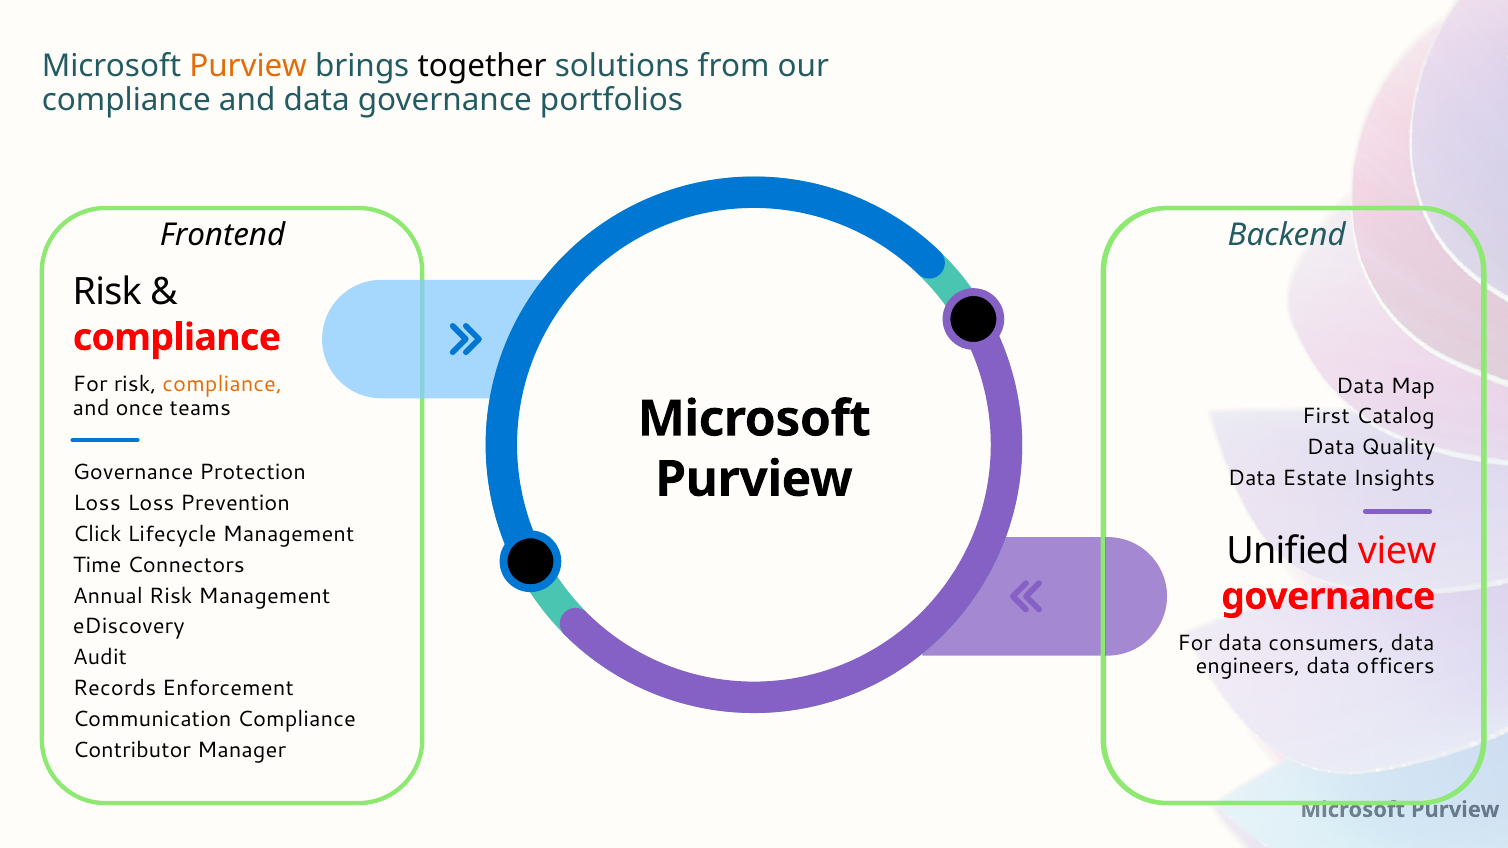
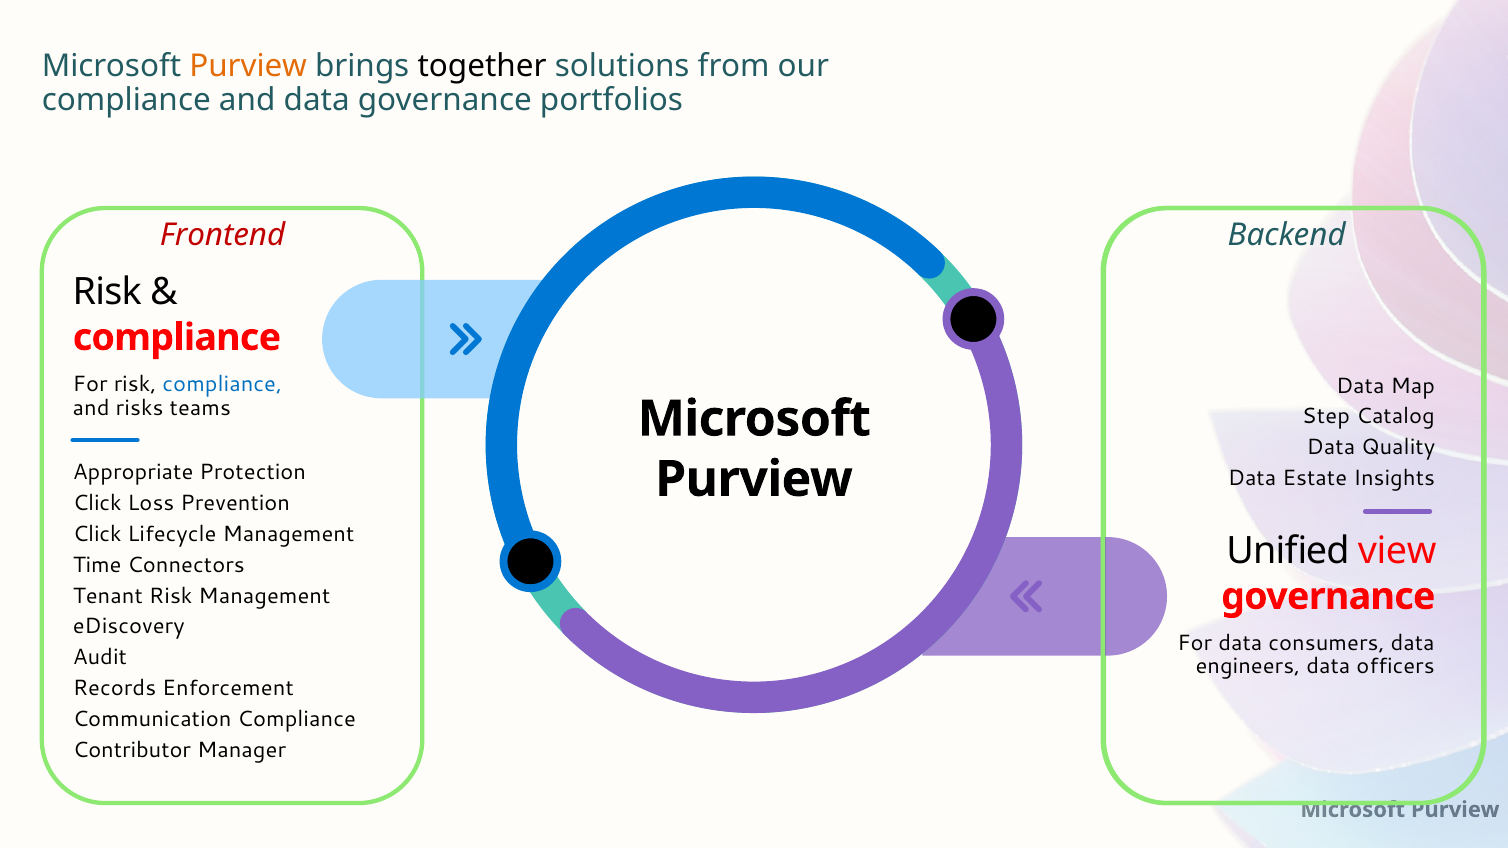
Frontend colour: black -> red (223, 235)
compliance colour: orange -> blue (222, 384)
once: once -> risks (140, 408)
First: First -> Step (1326, 417)
Governance: Governance -> Appropriate (133, 473)
Loss: Loss -> Click (97, 504)
Annual: Annual -> Tenant (108, 596)
